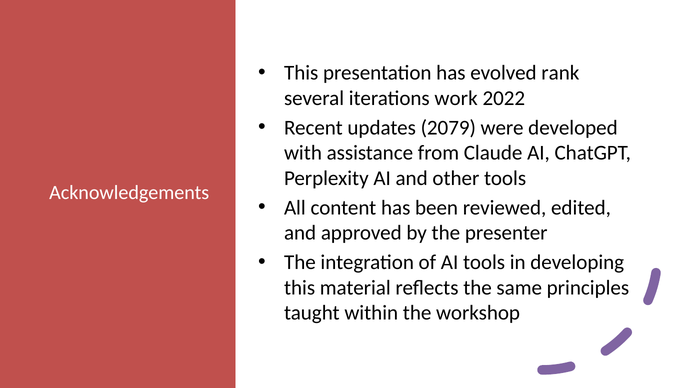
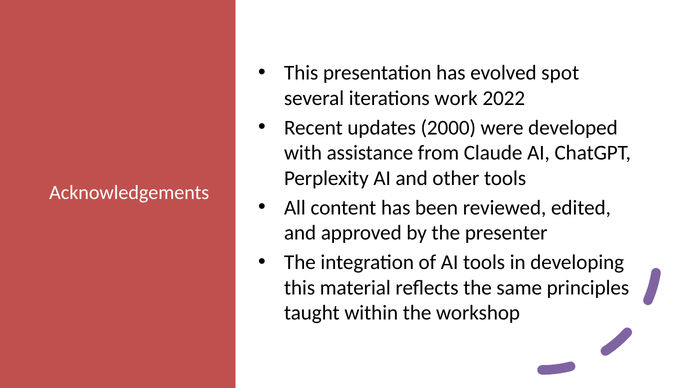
rank: rank -> spot (560, 73)
2079: 2079 -> 2000 (448, 128)
